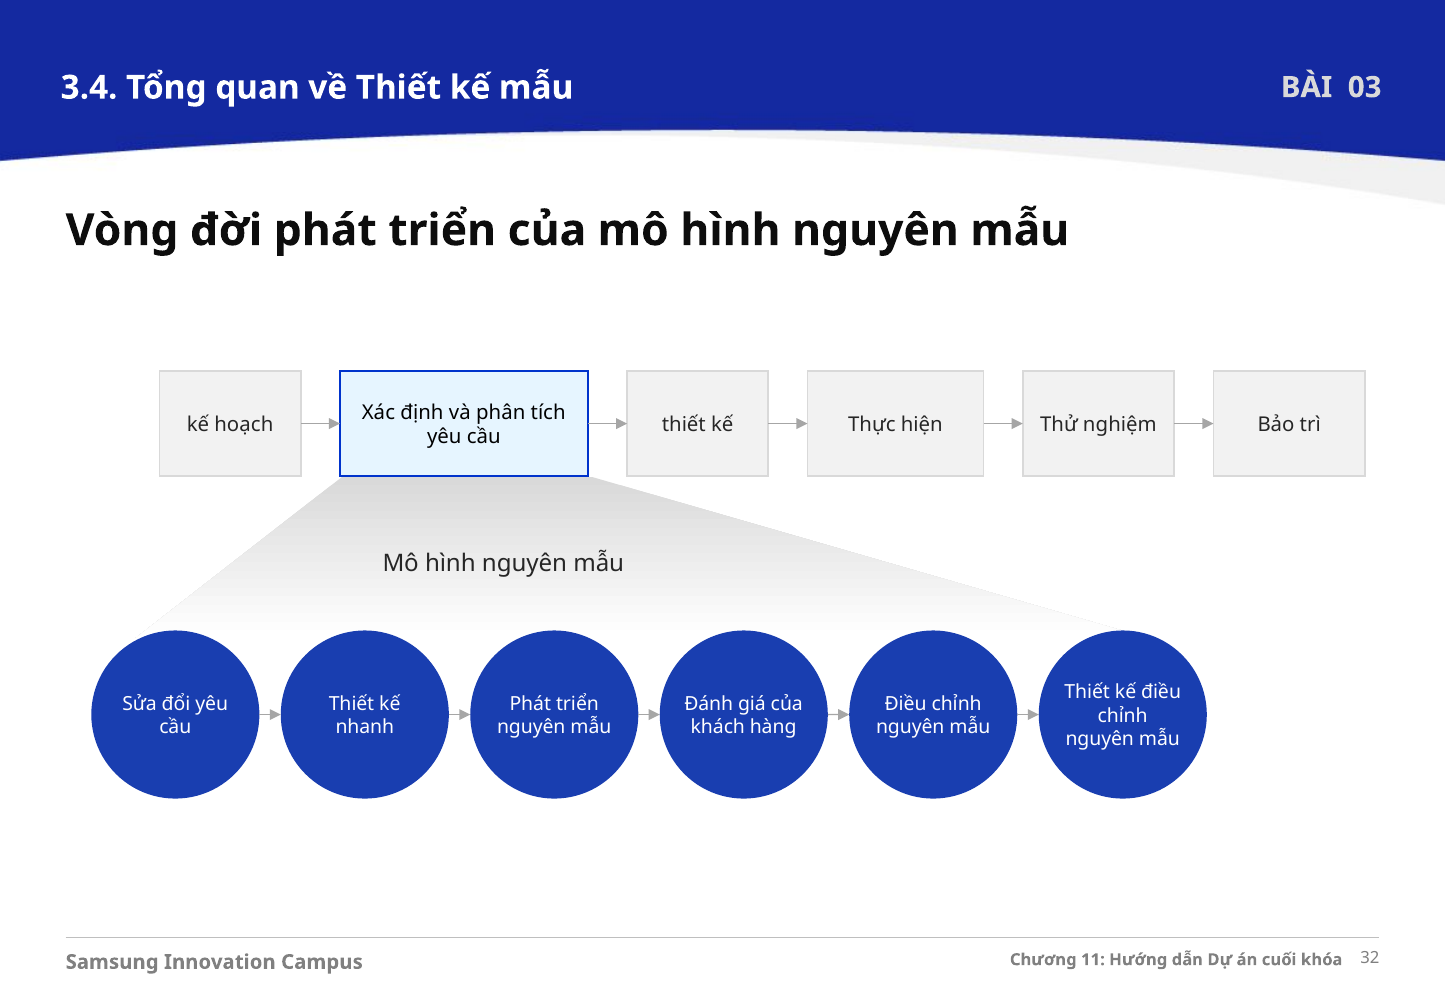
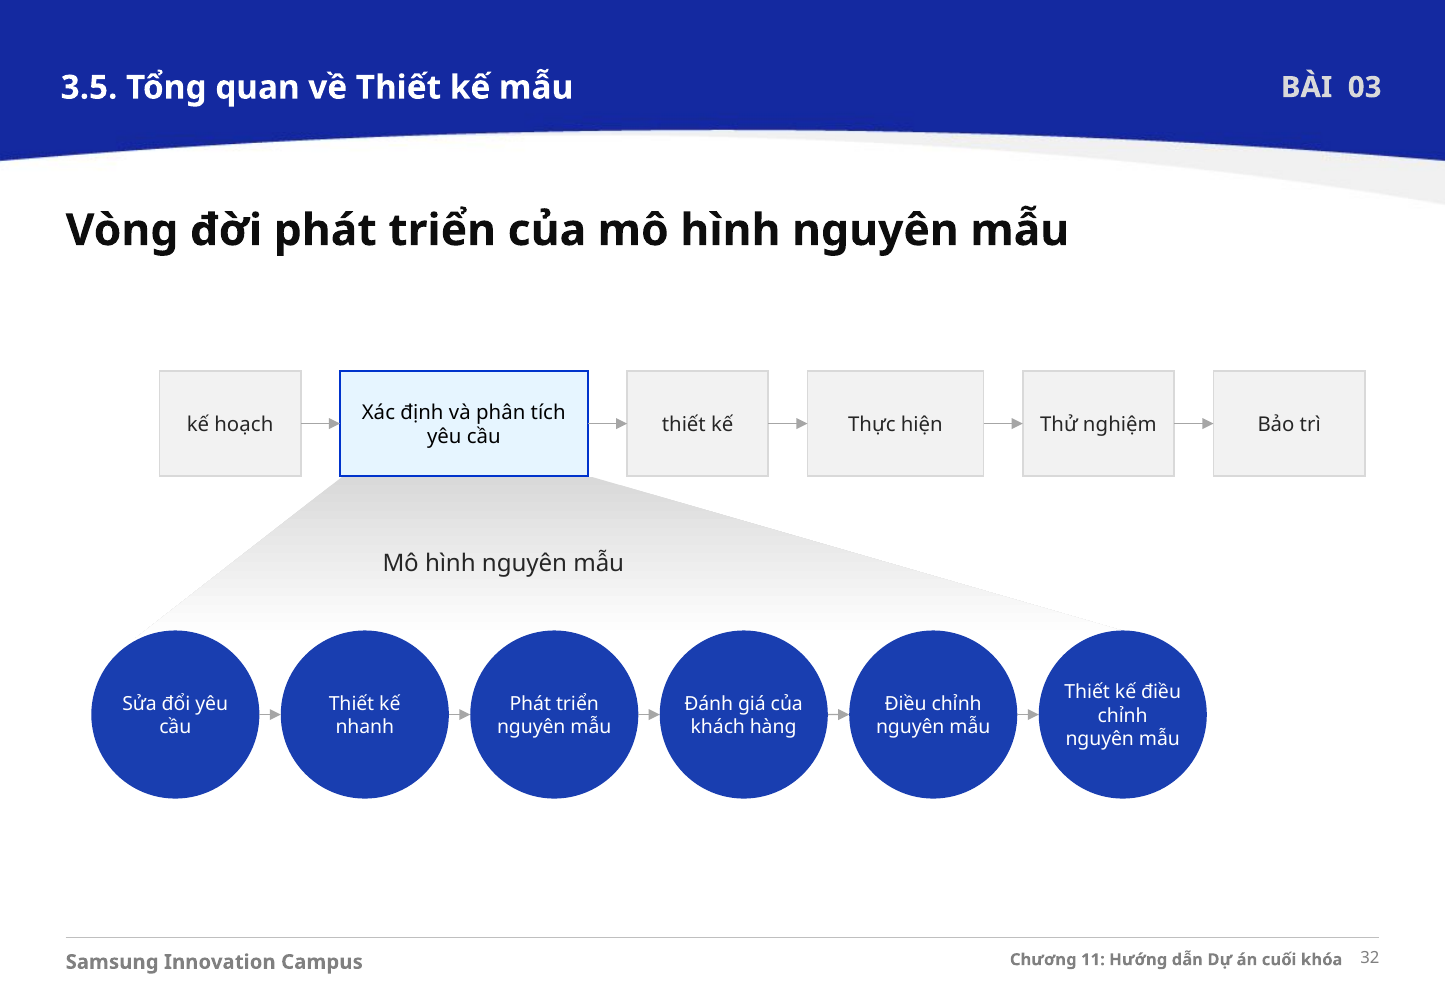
3.4: 3.4 -> 3.5 (89, 88)
